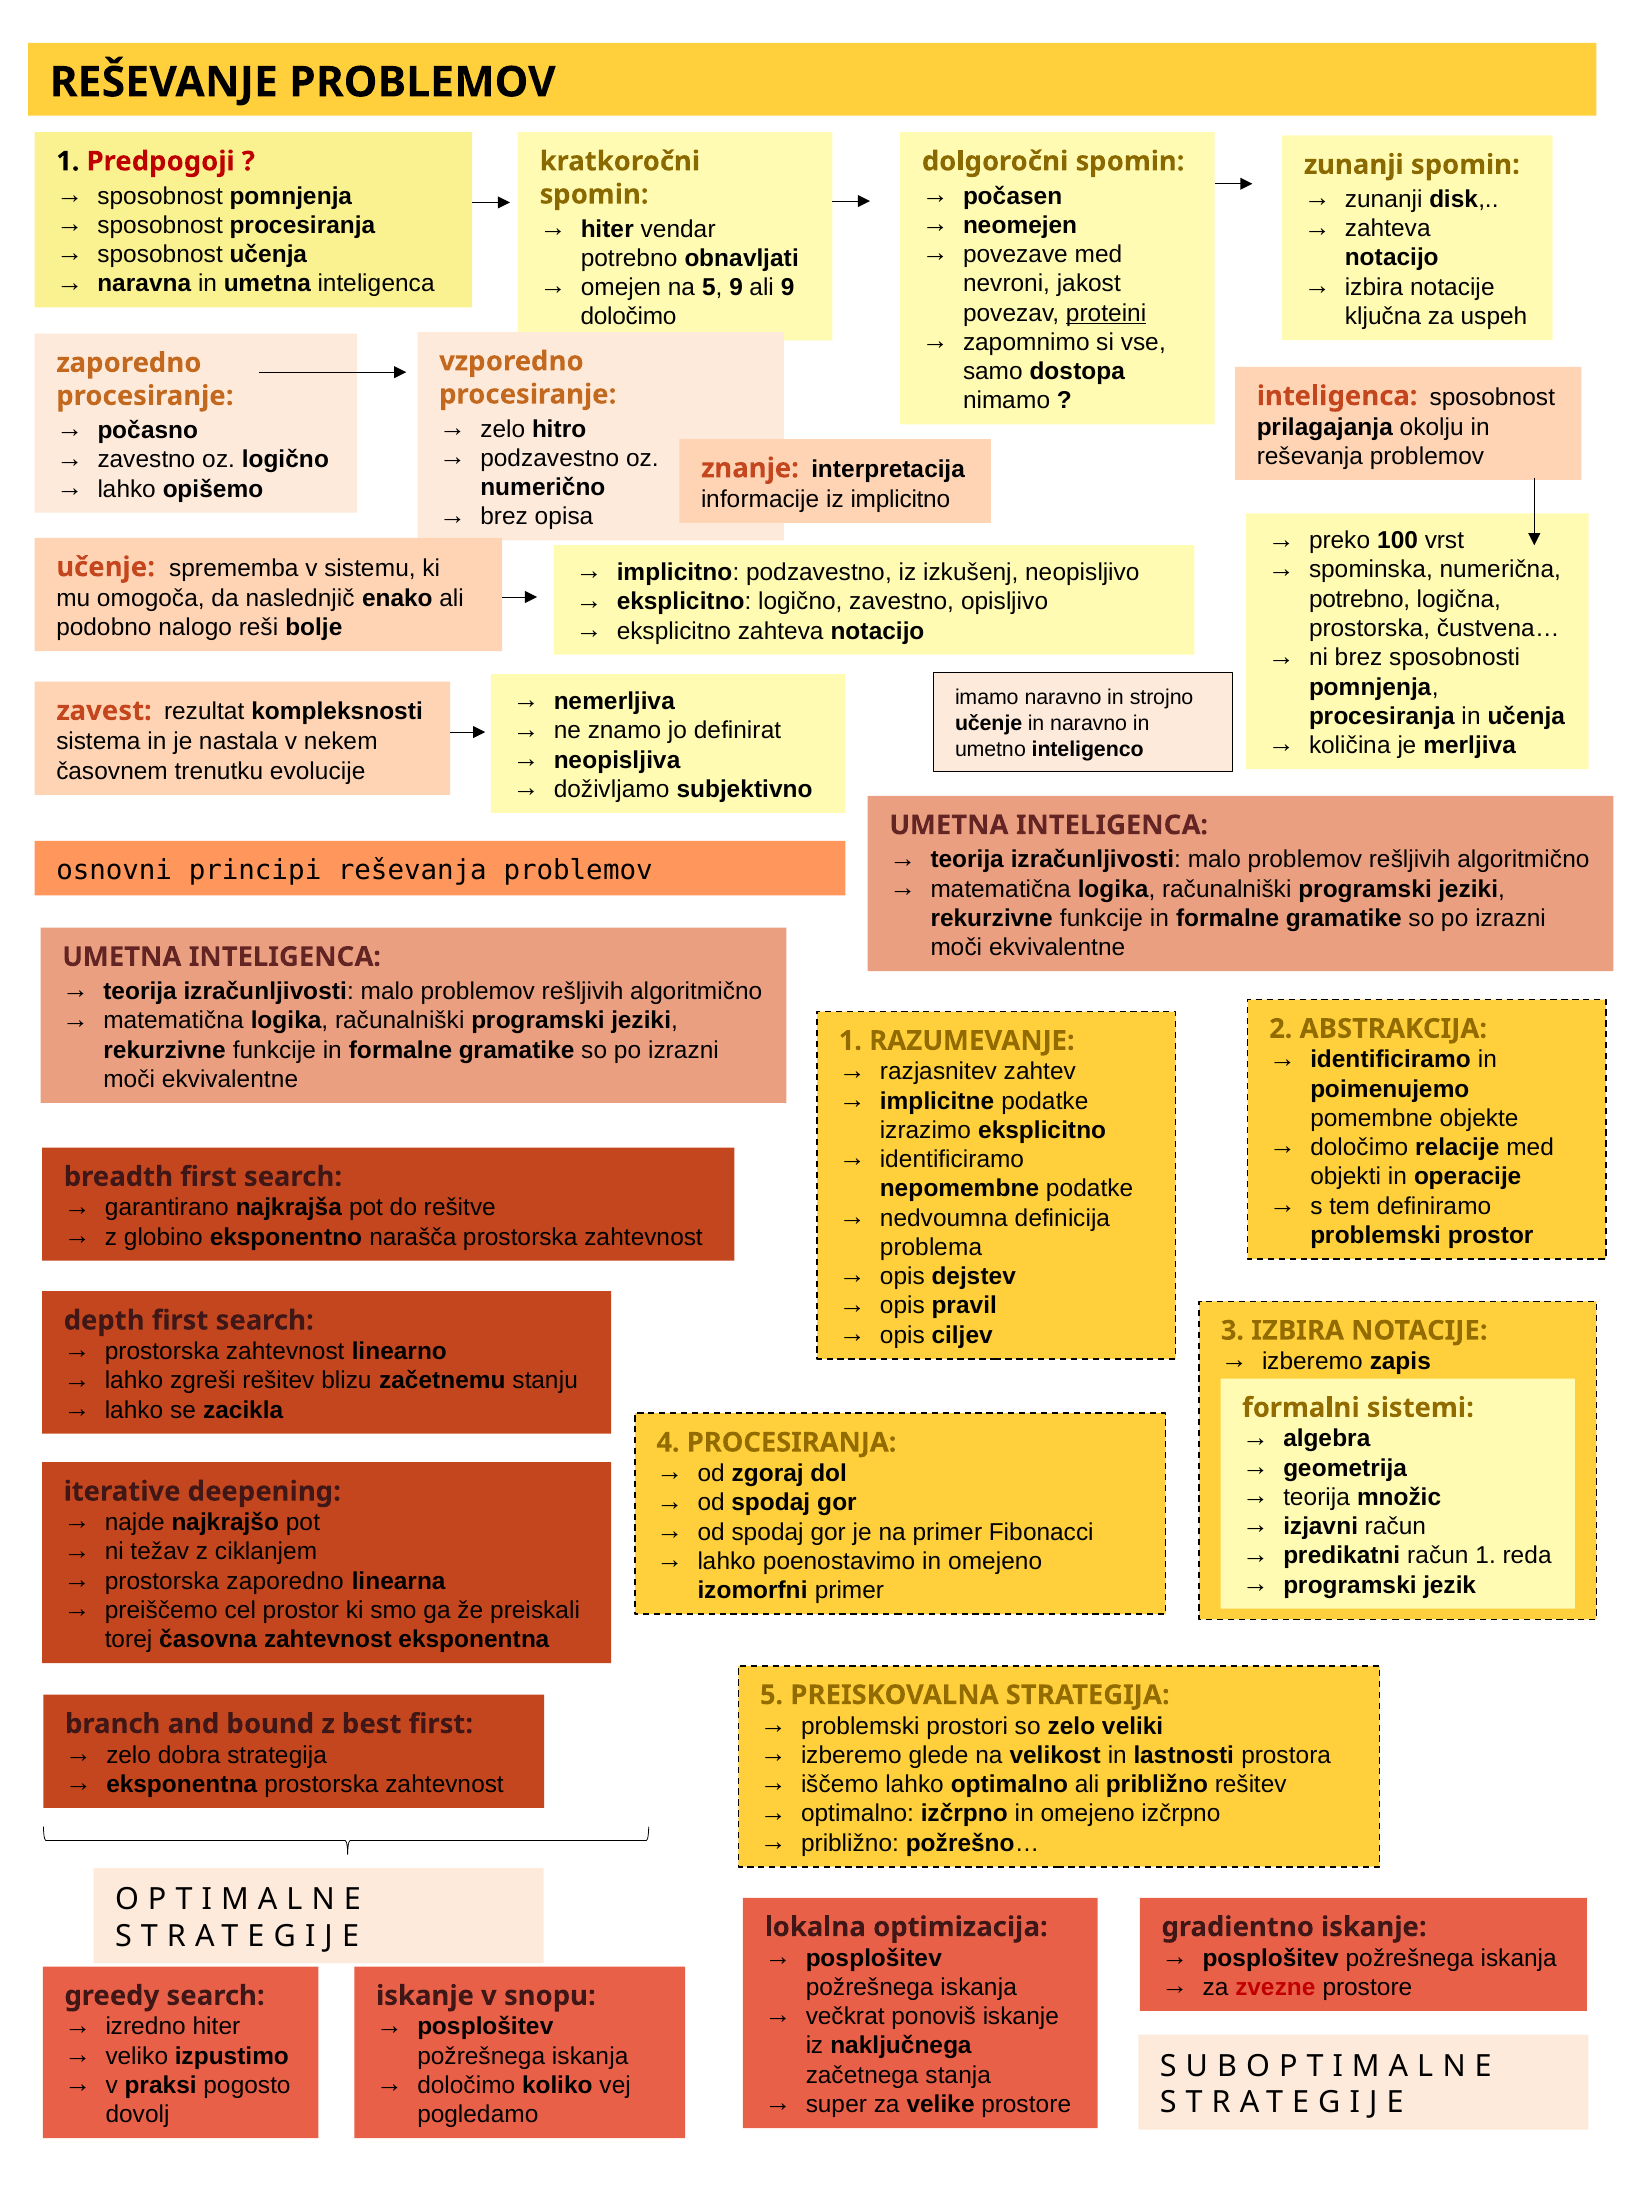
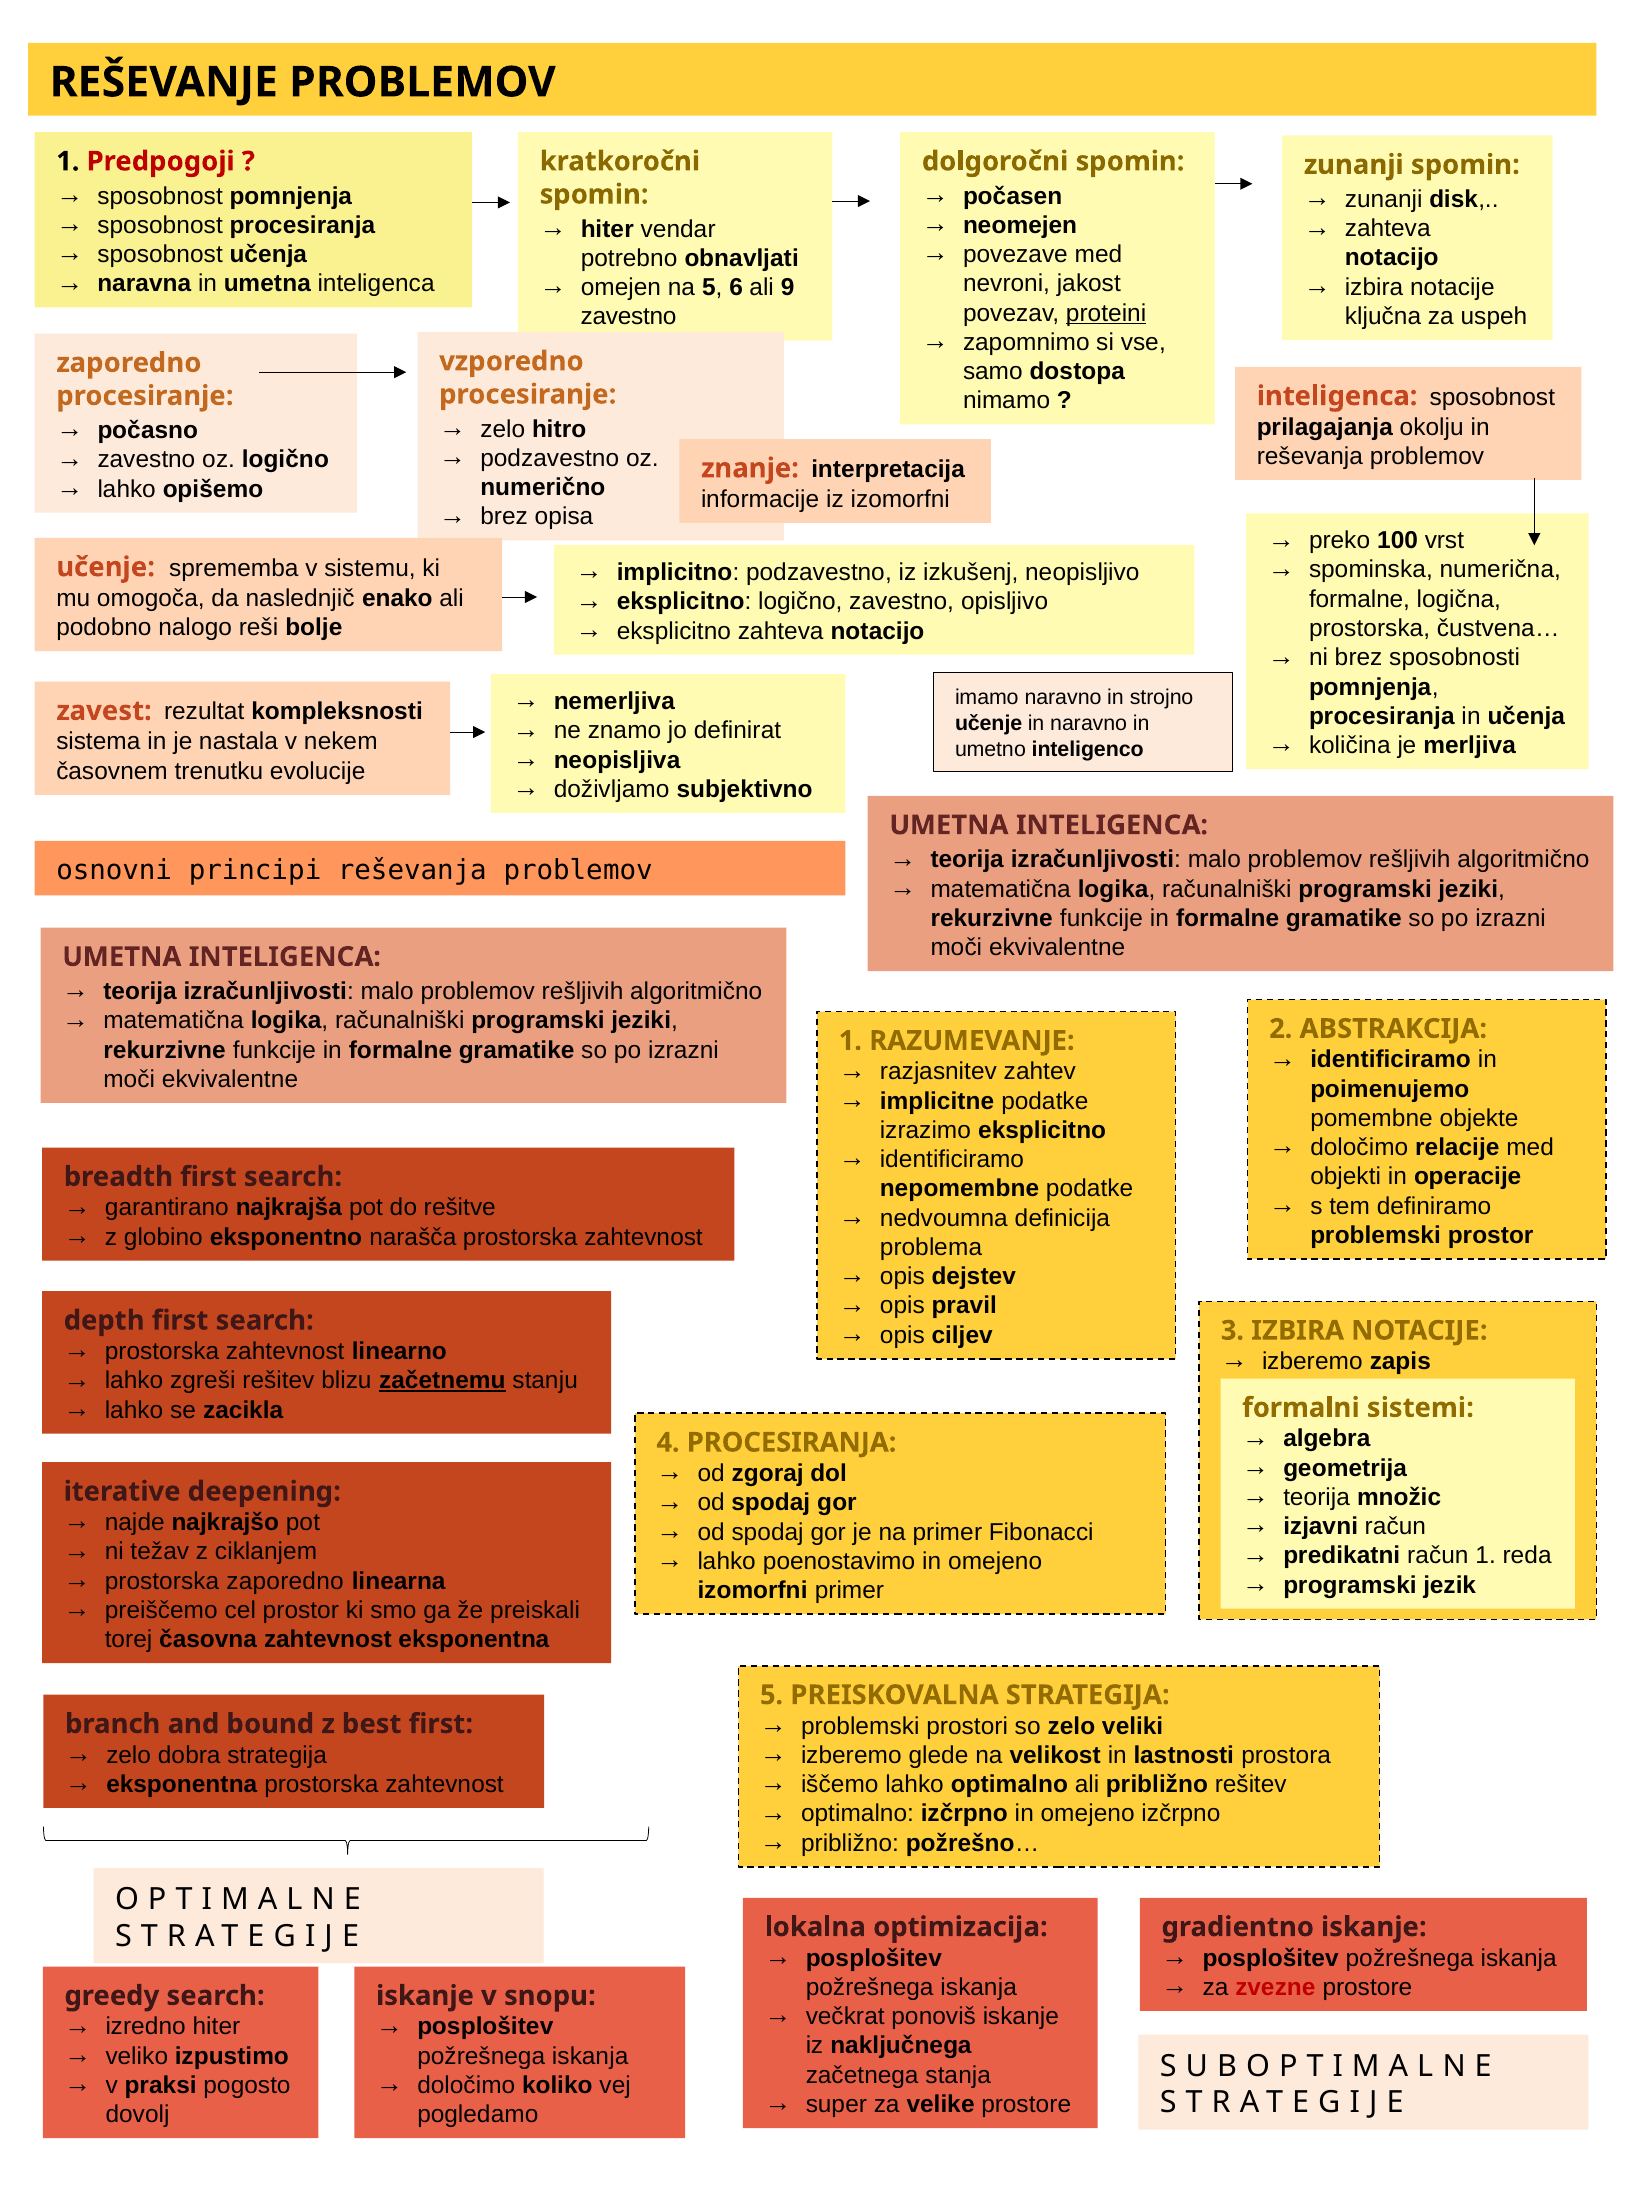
5 9: 9 -> 6 (736, 288)
določimo: določimo -> zavestno (629, 317)
iz implicitno: implicitno -> izomorfni (900, 499)
potrebno: potrebno -> formalne (1360, 599)
začetnemu underline: none -> present (442, 1380)
